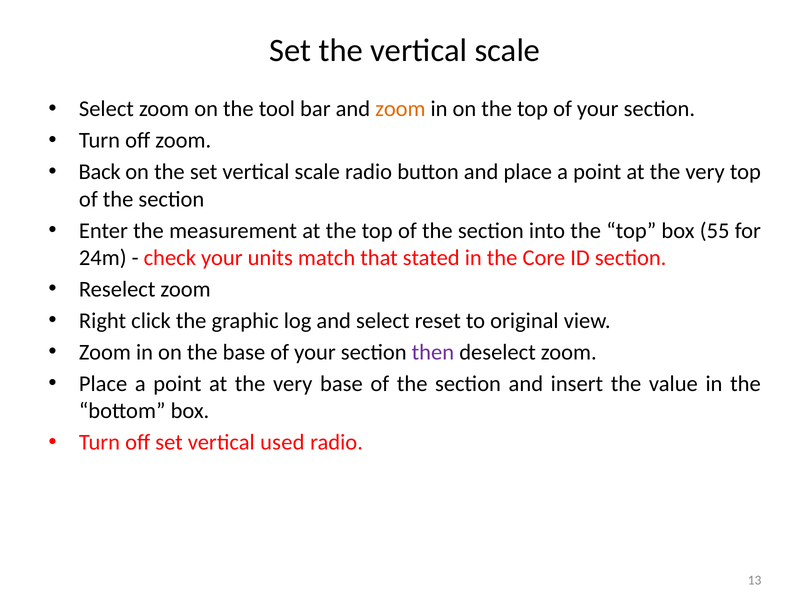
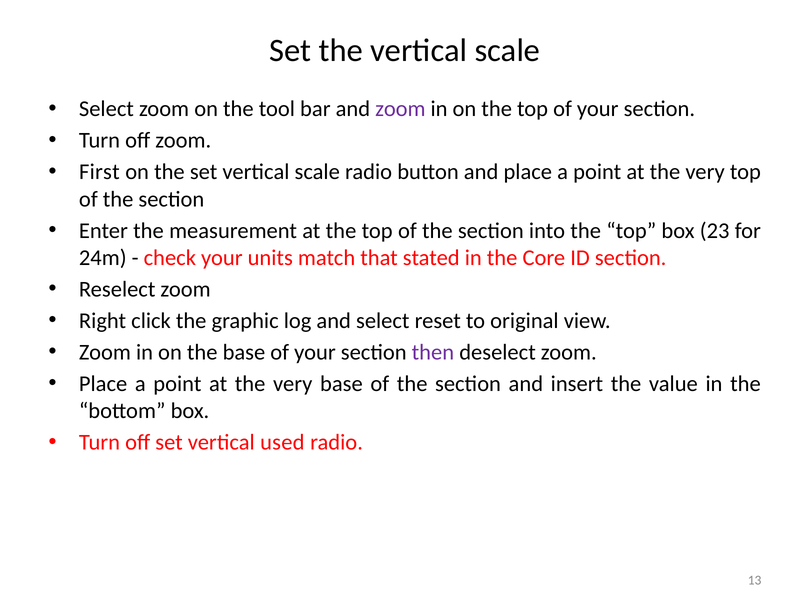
zoom colour: orange -> purple (400, 109)
Back: Back -> First (99, 172)
55: 55 -> 23 (715, 230)
